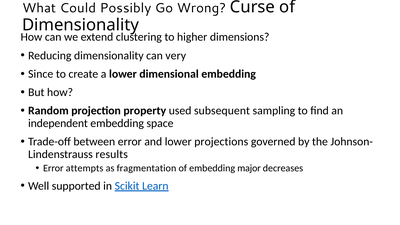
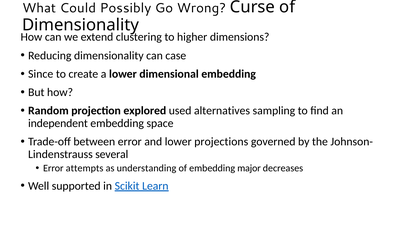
very: very -> case (176, 56)
property: property -> explored (145, 111)
subsequent: subsequent -> alternatives (222, 111)
results: results -> several (112, 154)
fragmentation: fragmentation -> understanding (146, 168)
